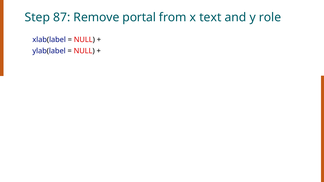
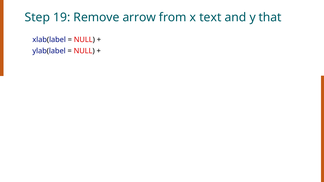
87: 87 -> 19 (62, 17)
portal: portal -> arrow (139, 17)
role: role -> that (270, 17)
